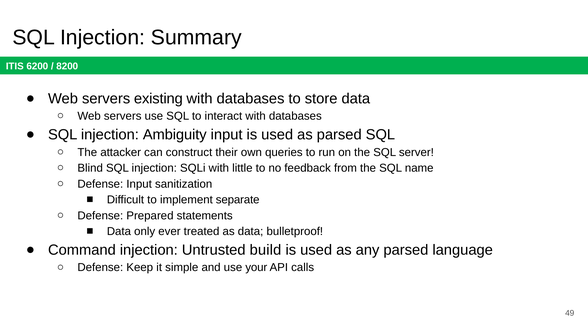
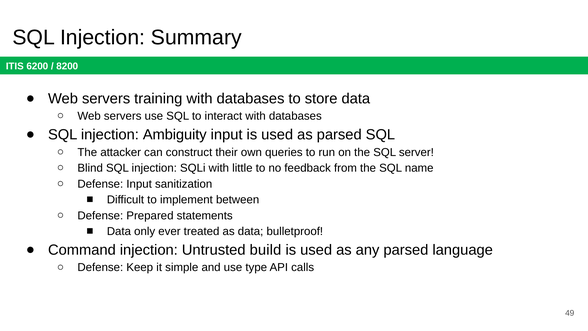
existing: existing -> training (158, 99)
separate: separate -> between (238, 200)
your: your -> type (256, 267)
